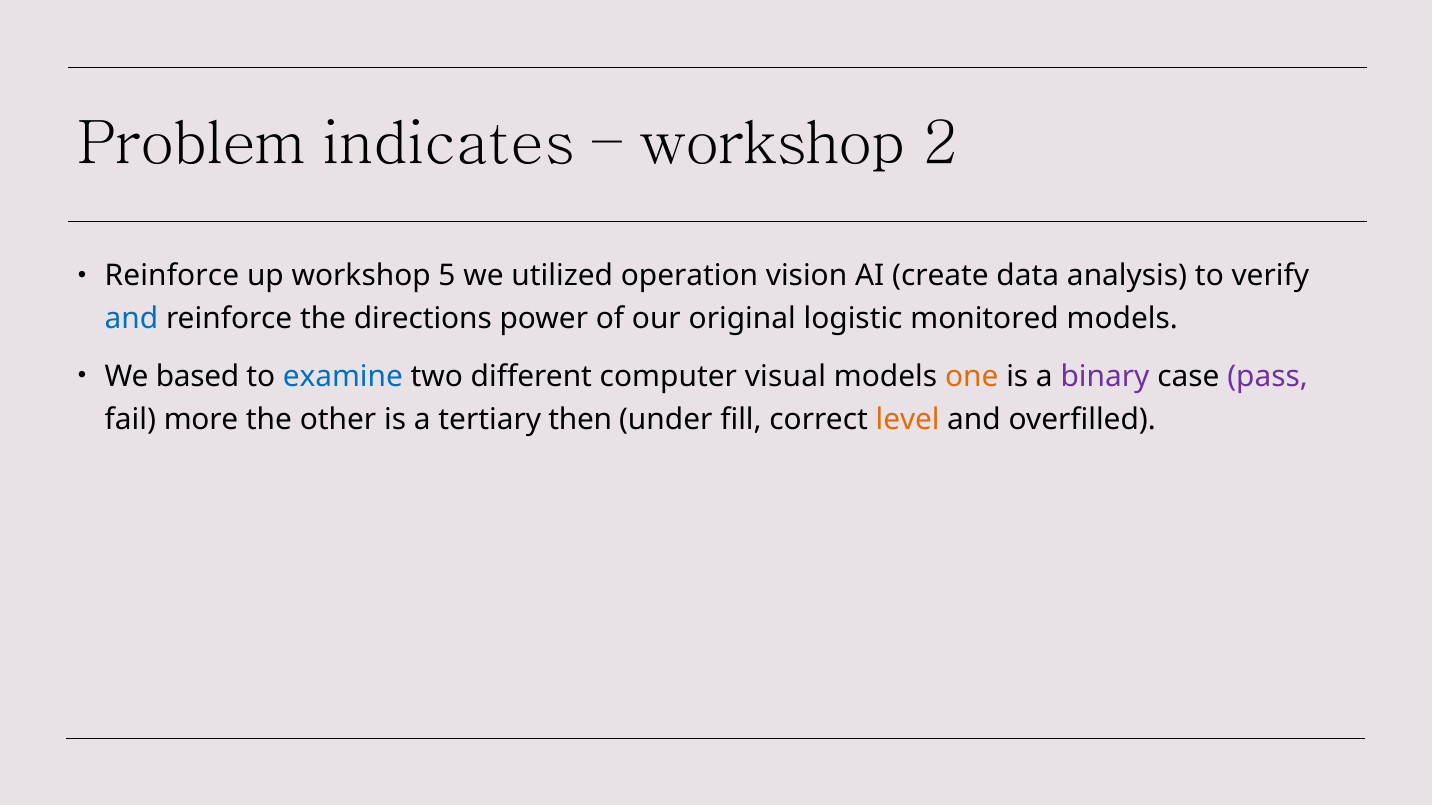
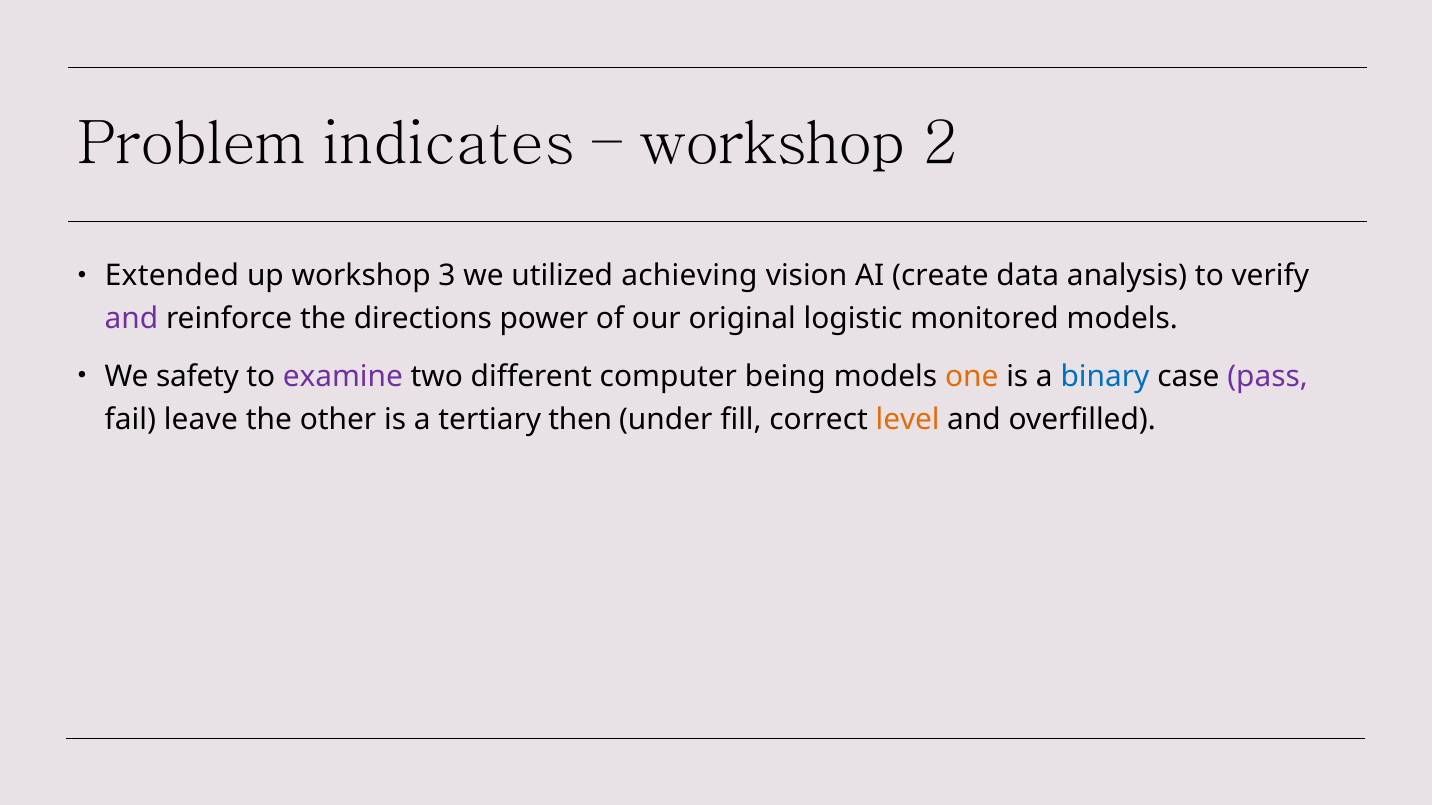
Reinforce: Reinforce -> Extended (172, 276)
5: 5 -> 3 (447, 276)
operation: operation -> achieving (689, 276)
and colour: blue -> purple (131, 319)
based: based -> safety (198, 377)
examine colour: blue -> purple (343, 377)
visual: visual -> being (785, 377)
binary colour: purple -> blue (1105, 377)
more: more -> leave (201, 420)
